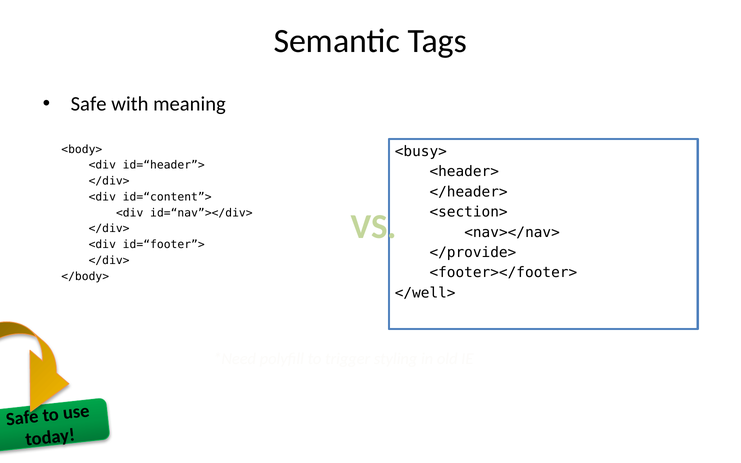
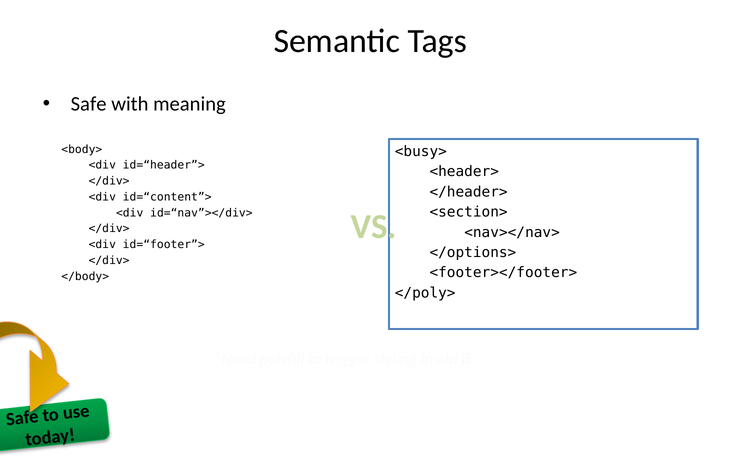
</provide>: </provide> -> </options> (473, 253)
</well>: </well> -> </poly> (425, 293)
